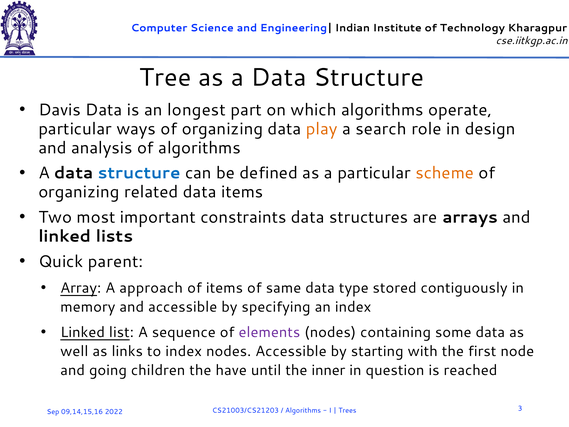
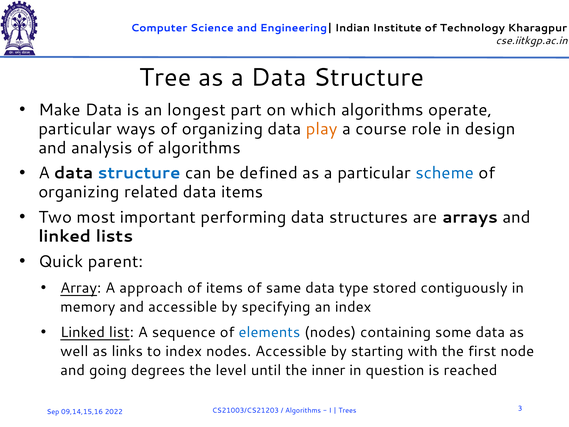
Davis: Davis -> Make (59, 110)
search: search -> course (381, 129)
scheme colour: orange -> blue (445, 173)
constraints: constraints -> performing (243, 217)
elements colour: purple -> blue (269, 332)
children: children -> degrees (158, 370)
have: have -> level (231, 370)
